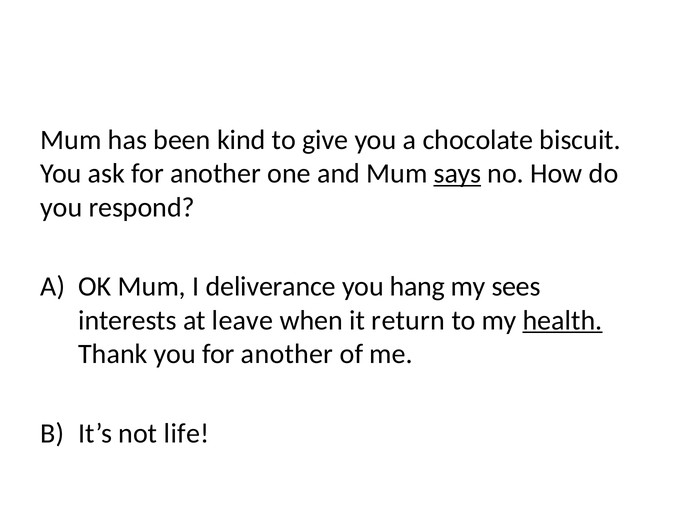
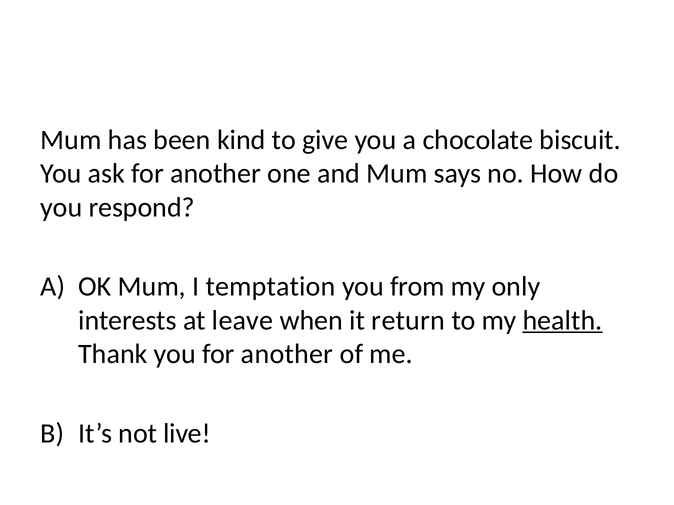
says underline: present -> none (458, 174)
deliverance: deliverance -> temptation (271, 287)
hang: hang -> from (417, 287)
sees: sees -> only (516, 287)
life: life -> live (187, 434)
